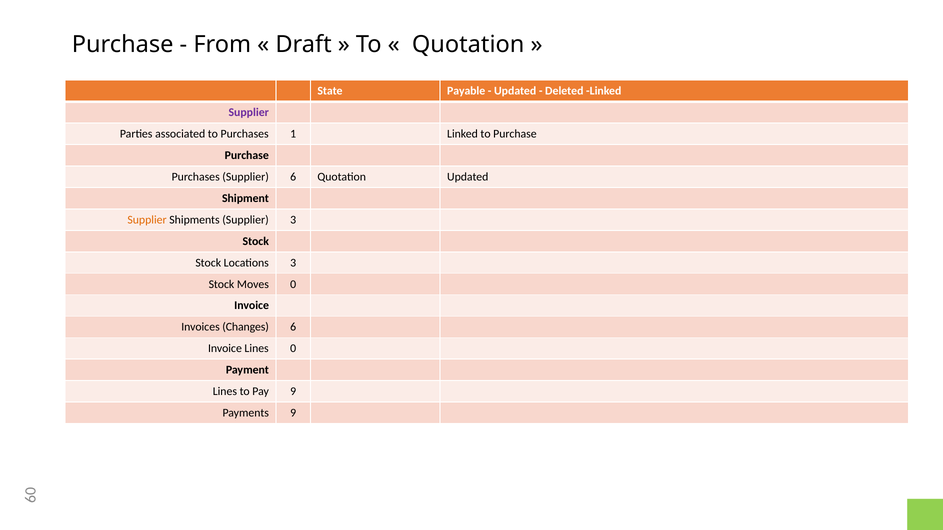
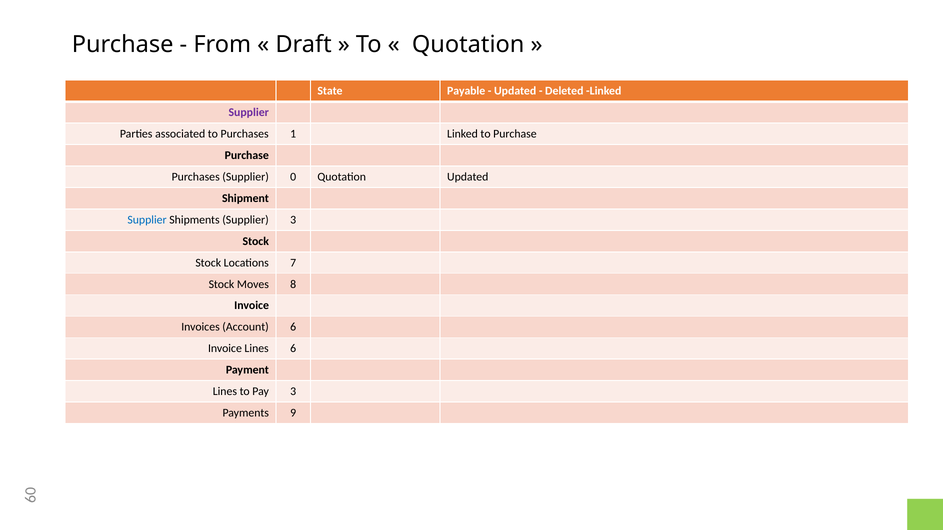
Supplier 6: 6 -> 0 (293, 177)
Supplier colour: orange -> blue (147, 220)
Locations 3: 3 -> 7 (293, 263)
Moves 0: 0 -> 8 (293, 284)
Changes: Changes -> Account (246, 327)
Lines 0: 0 -> 6 (293, 349)
Pay 9: 9 -> 3 (293, 392)
